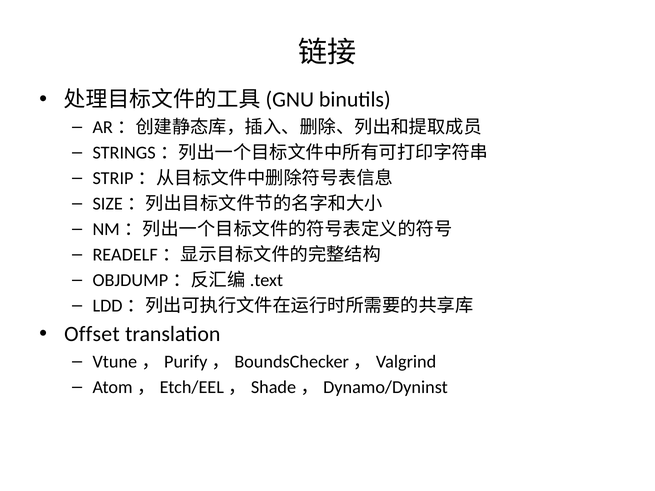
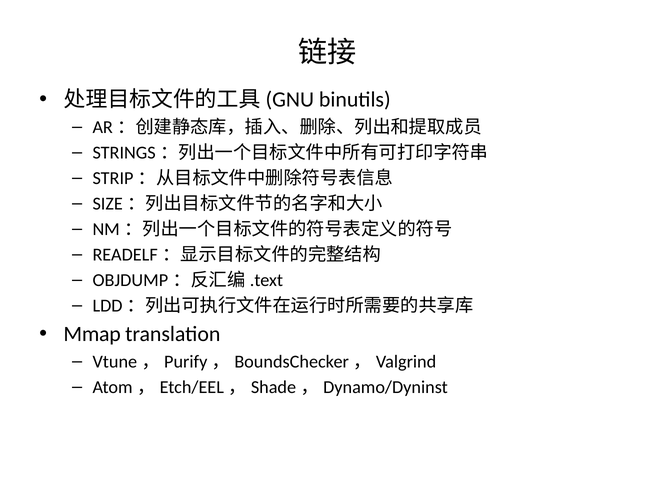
Offset: Offset -> Mmap (92, 334)
